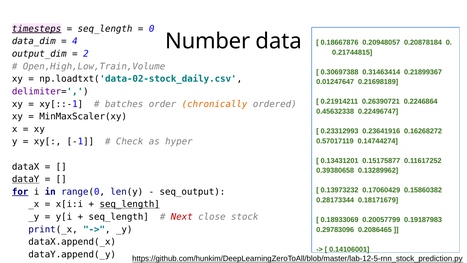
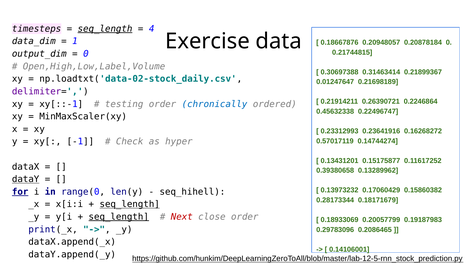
timesteps underline: present -> none (37, 29)
seq_length underline: none -> present (105, 29)
0: 0 -> 4 (152, 29)
Number: Number -> Exercise (208, 41)
4: 4 -> 1 (75, 41)
2: 2 -> 0 (86, 54)
Open,High,Low,Train,Volume: Open,High,Low,Train,Volume -> Open,High,Low,Label,Volume (94, 66)
batches: batches -> testing (124, 104)
chronically colour: orange -> blue (215, 104)
seq_output: seq_output -> seq_hihell (192, 192)
seq_length underline: none -> present (119, 217)
close stock: stock -> order (245, 217)
